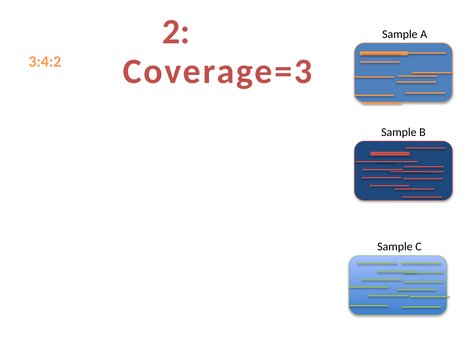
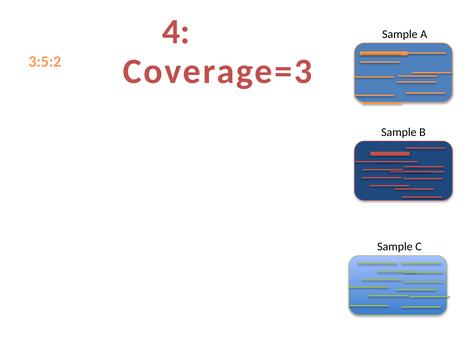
2: 2 -> 4 (176, 32)
3:4:2: 3:4:2 -> 3:5:2 (45, 62)
